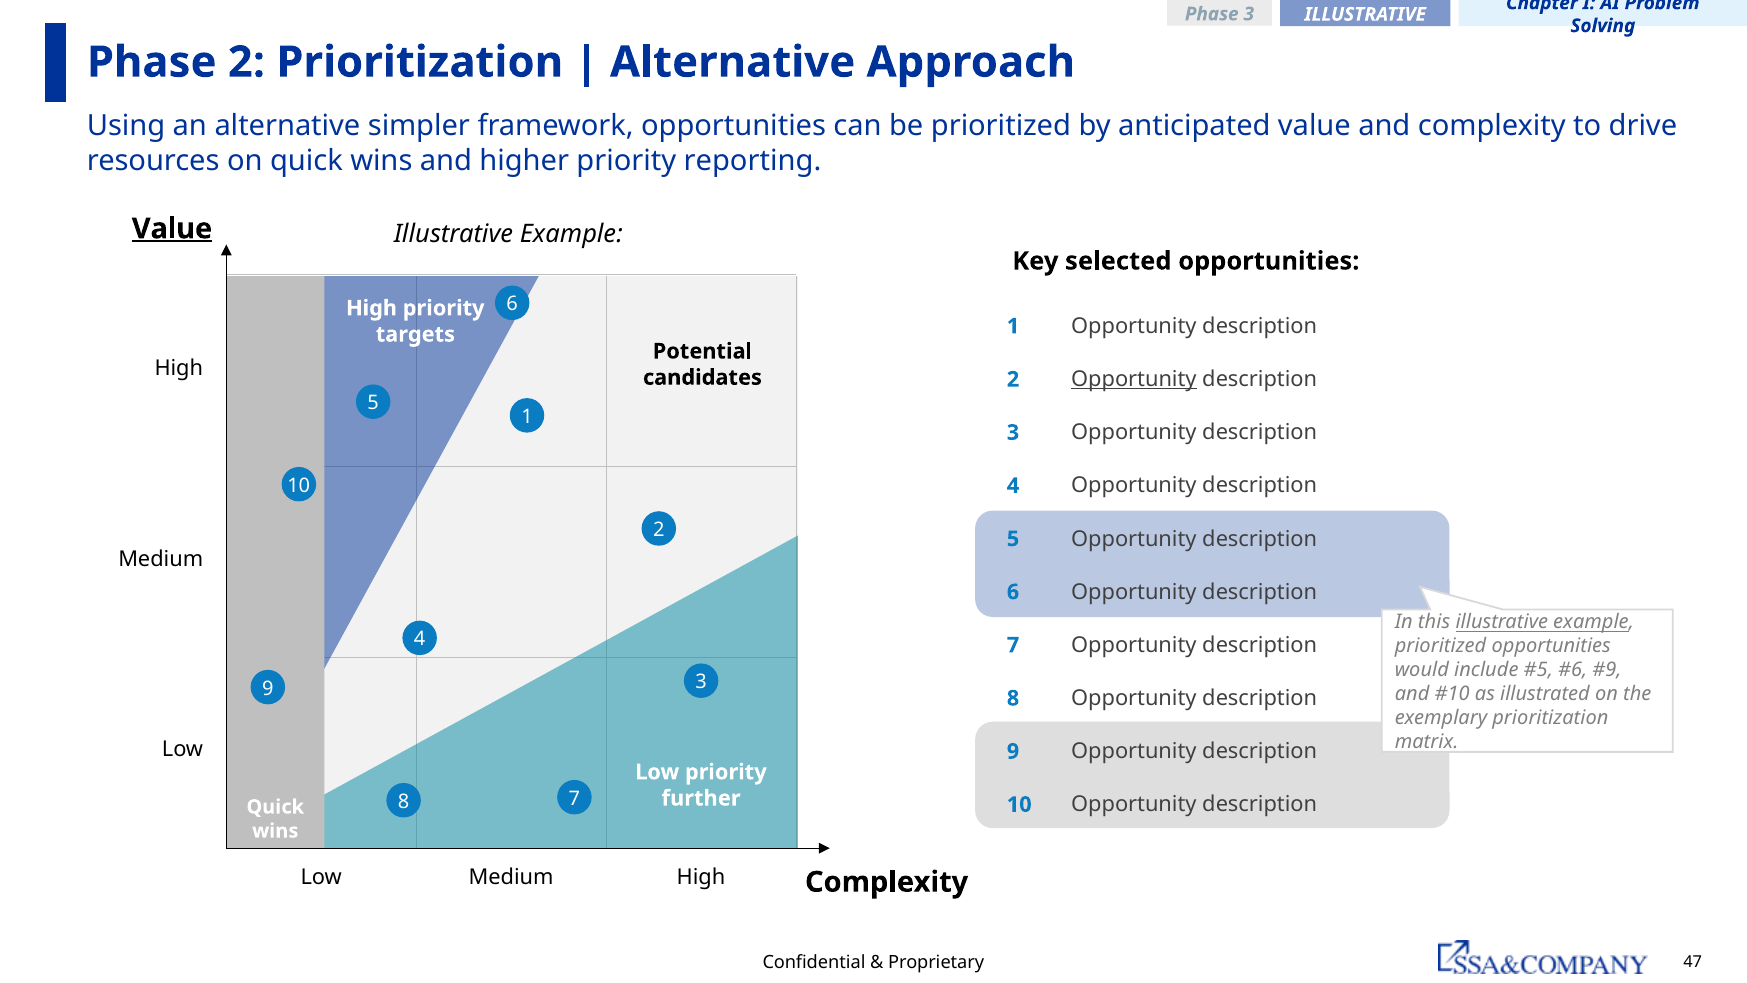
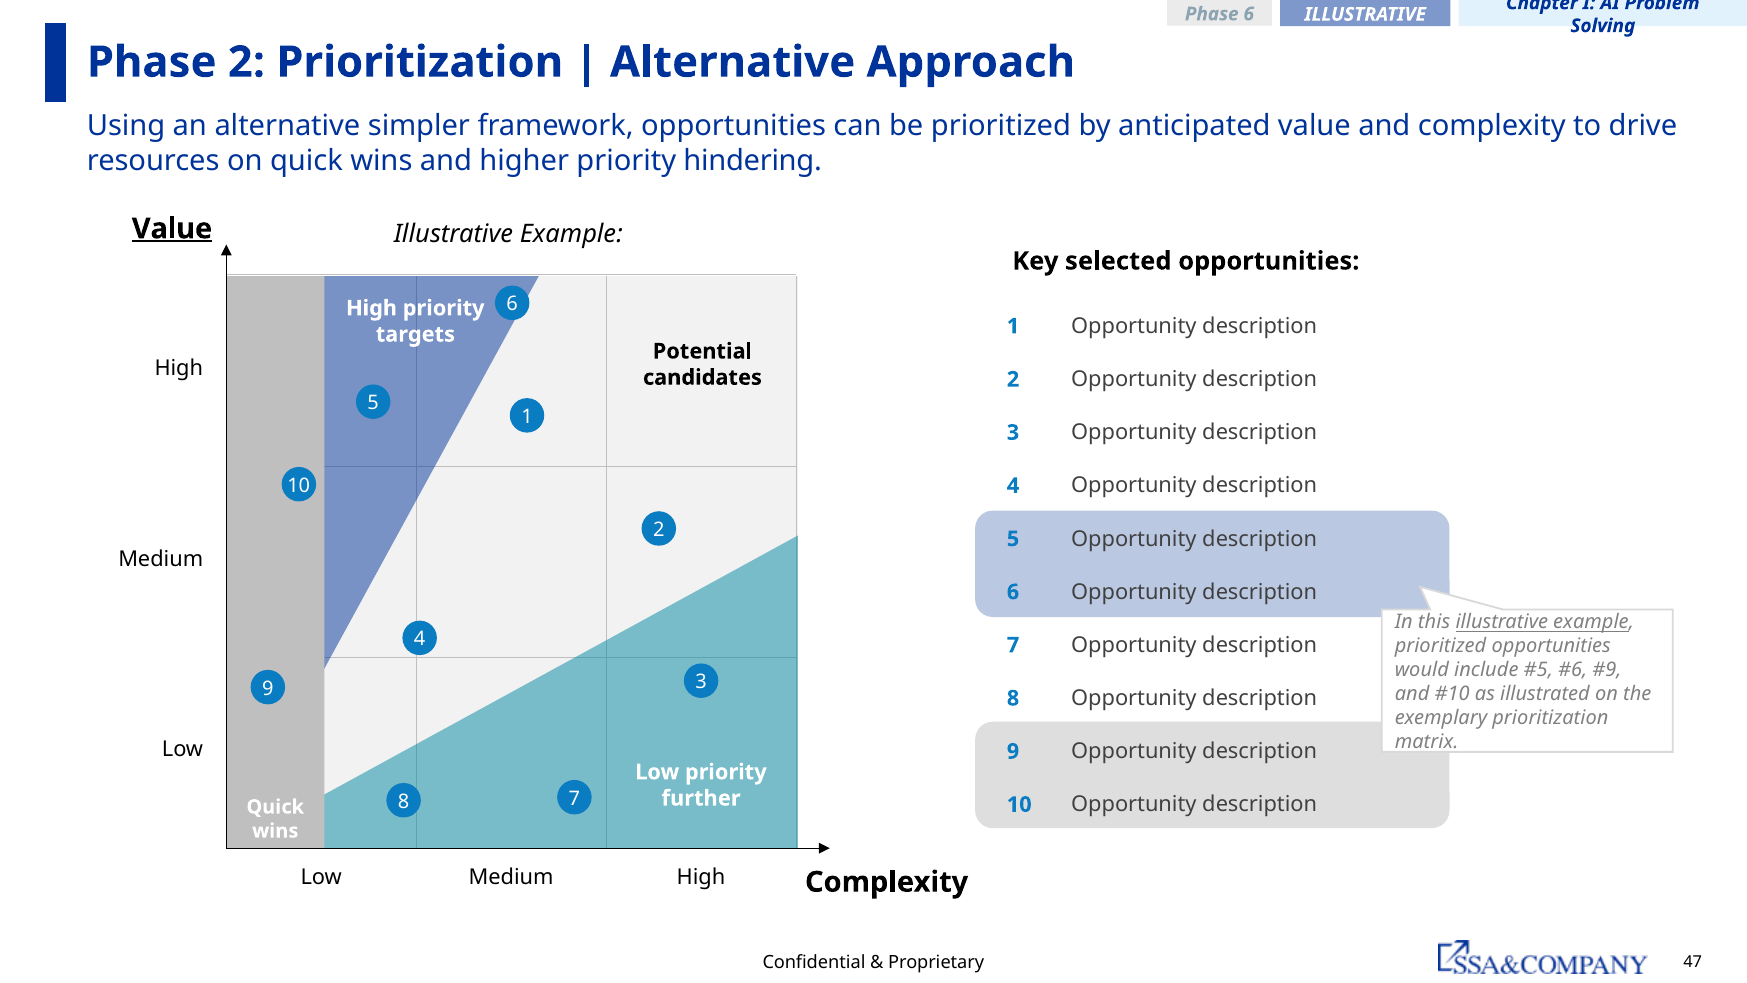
Phase 3: 3 -> 6 (1249, 14)
reporting: reporting -> hindering (753, 161)
Opportunity underline: present -> none (1134, 379)
